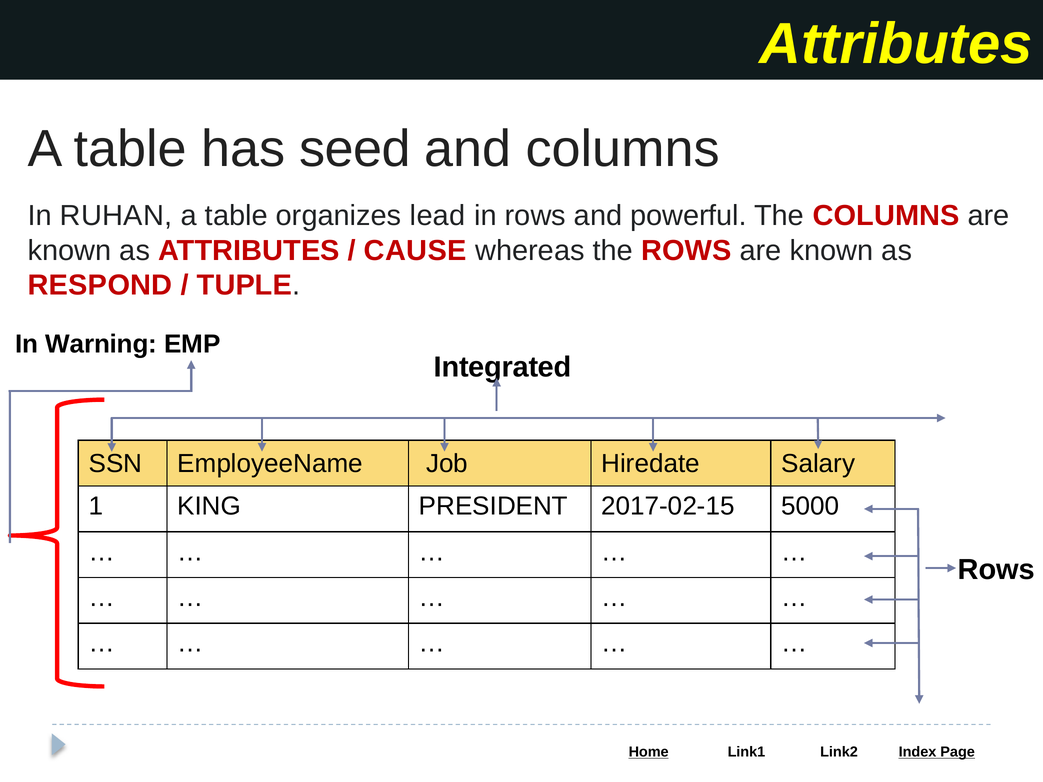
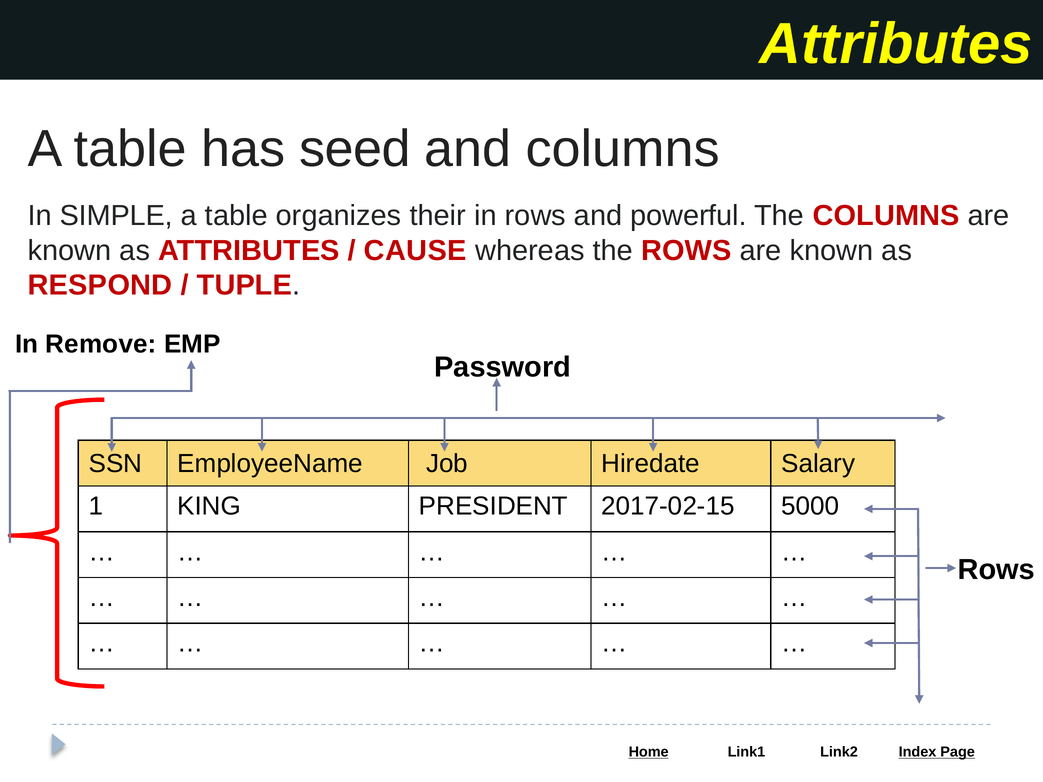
RUHAN: RUHAN -> SIMPLE (116, 216)
lead: lead -> their (438, 216)
Warning: Warning -> Remove (101, 344)
Integrated: Integrated -> Password (503, 367)
